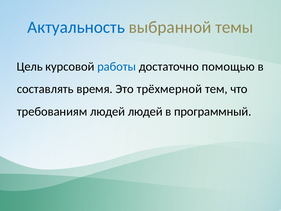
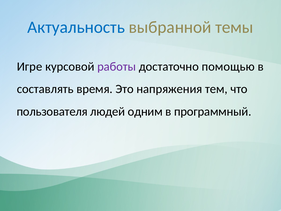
Цель: Цель -> Игре (30, 66)
работы colour: blue -> purple (117, 66)
трёхмерной: трёхмерной -> напряжения (169, 89)
требованиям: требованиям -> пользователя (52, 111)
людей людей: людей -> одним (145, 111)
